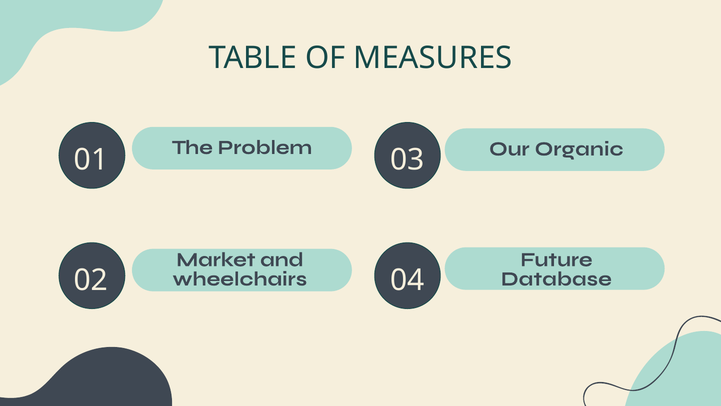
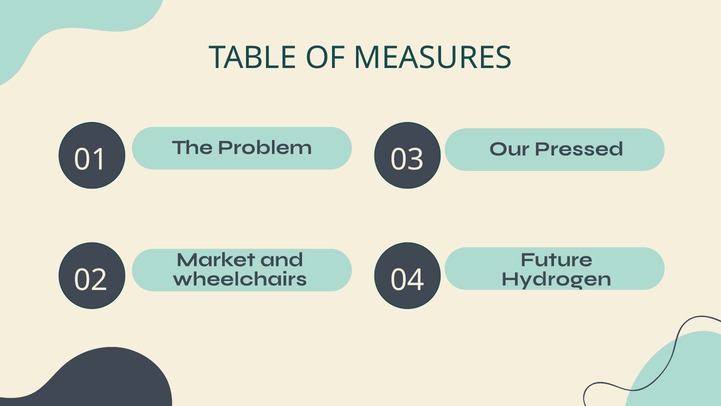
Organic: Organic -> Pressed (579, 149)
Database: Database -> Hydrogen (556, 279)
